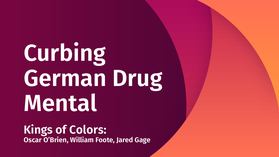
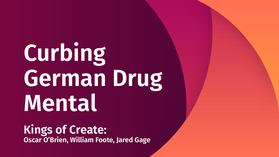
Colors: Colors -> Create (88, 130)
